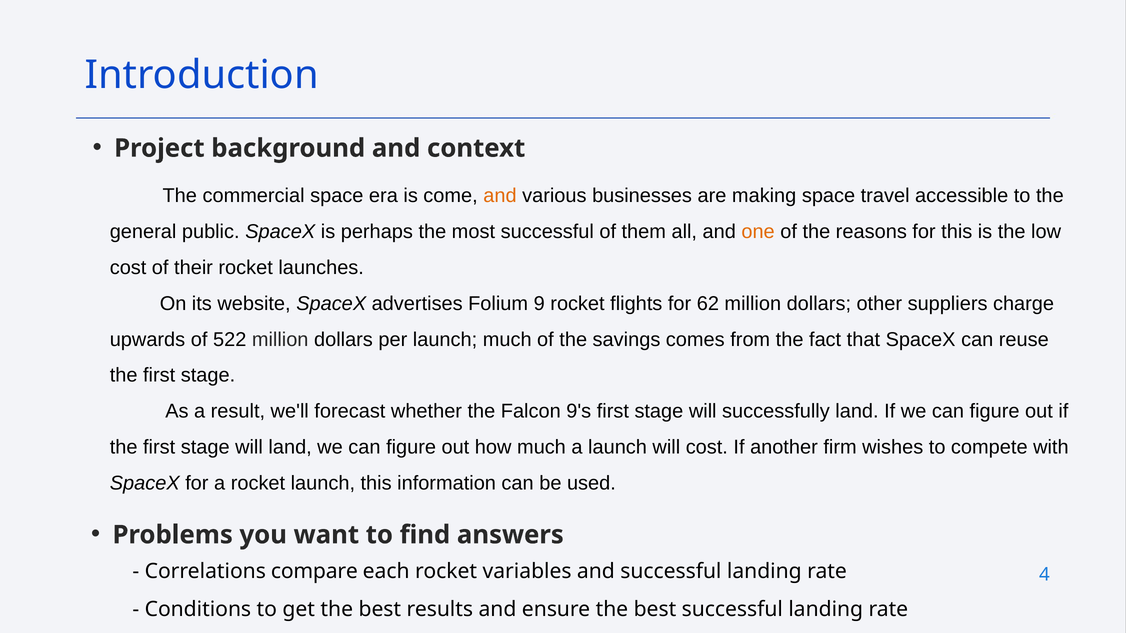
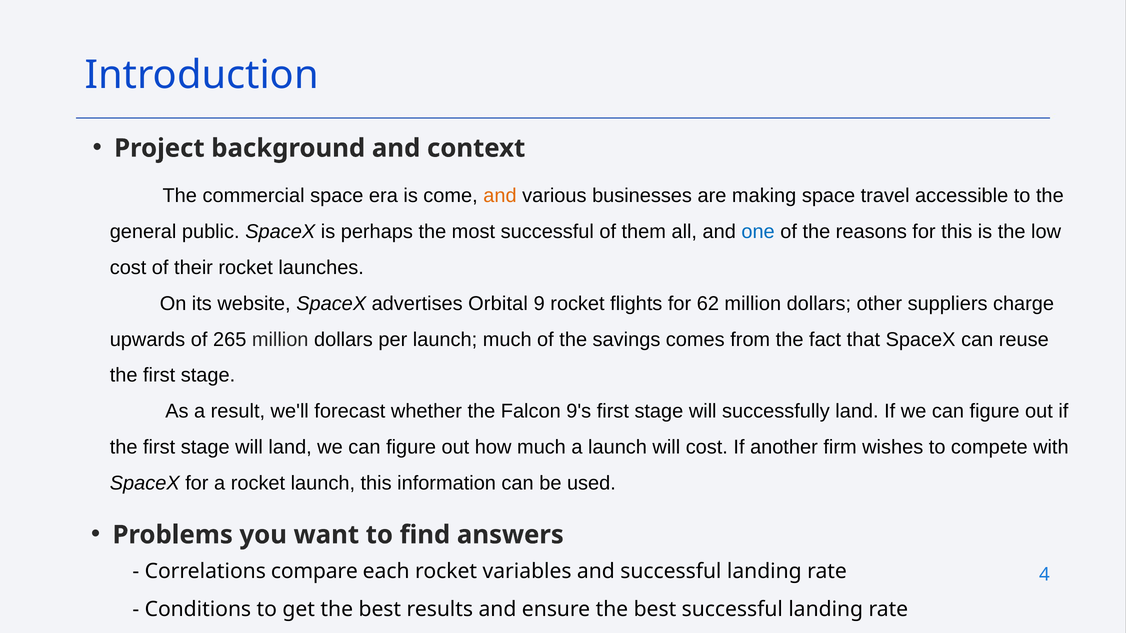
one colour: orange -> blue (758, 232)
Folium: Folium -> Orbital (498, 304)
522: 522 -> 265 (230, 340)
